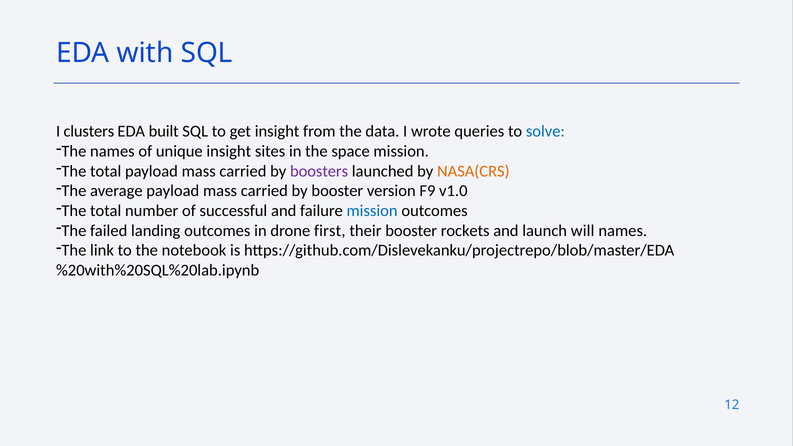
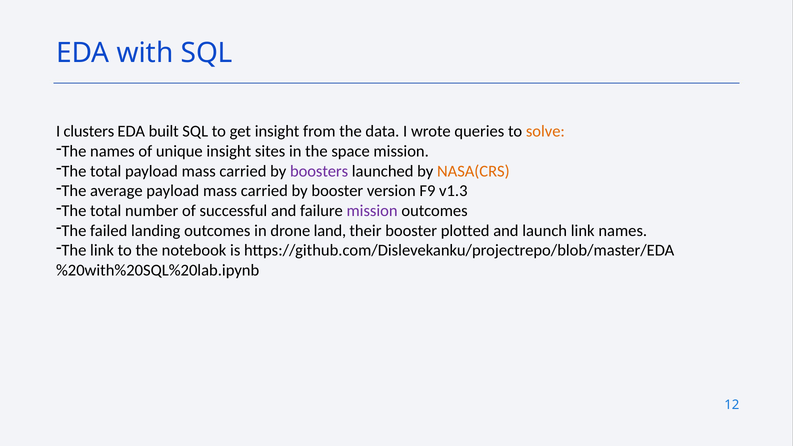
solve colour: blue -> orange (545, 132)
v1.0: v1.0 -> v1.3 (453, 191)
mission colour: blue -> purple (372, 211)
first: first -> land (330, 231)
rockets: rockets -> plotted (465, 231)
launch will: will -> link (583, 231)
